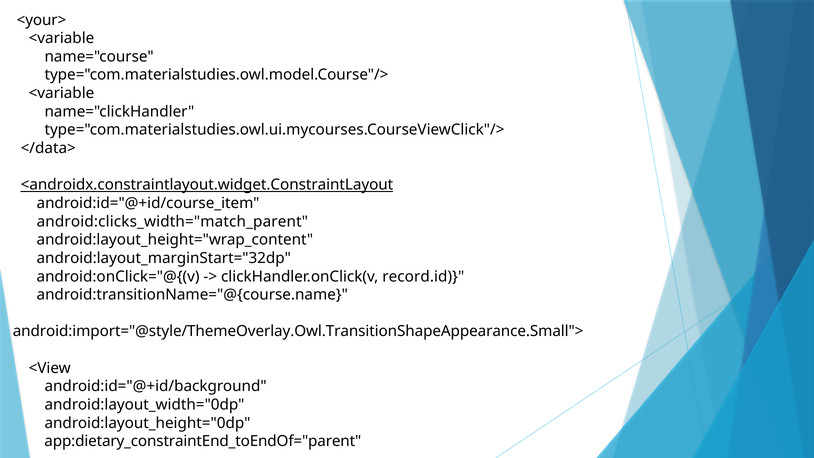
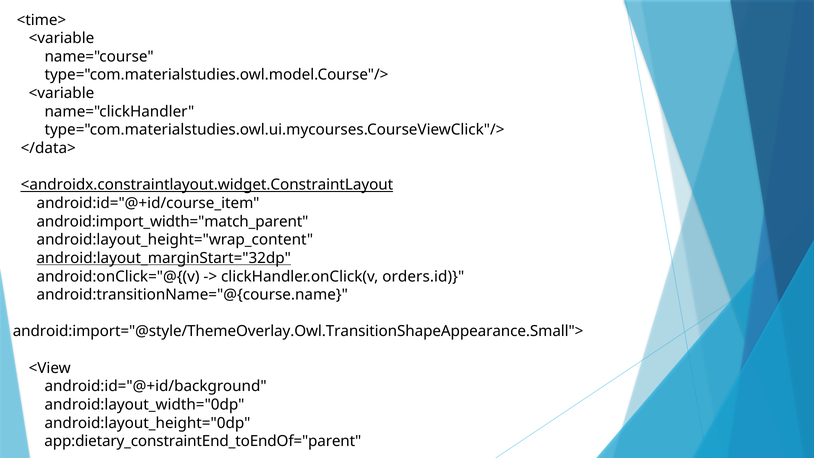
<your>: <your> -> <time> (41, 20)
android:clicks_width="match_parent: android:clicks_width="match_parent -> android:import_width="match_parent (172, 221)
android:layout_marginStart="32dp underline: none -> present (164, 258)
record.id: record.id -> orders.id (423, 276)
